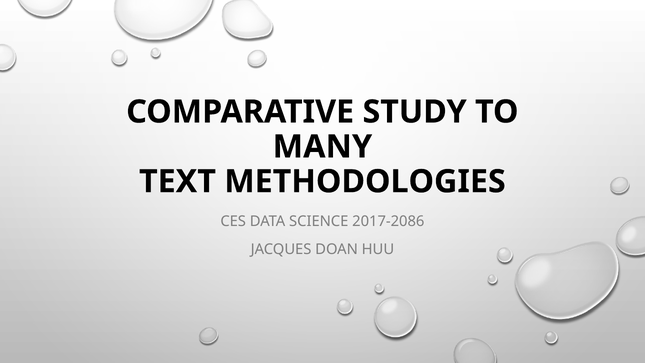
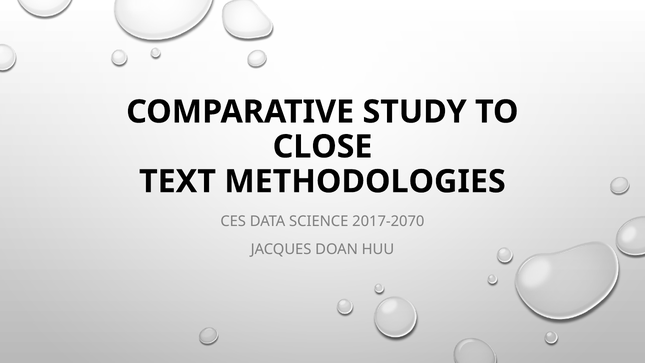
MANY: MANY -> CLOSE (323, 147)
2017-2086: 2017-2086 -> 2017-2070 (388, 221)
